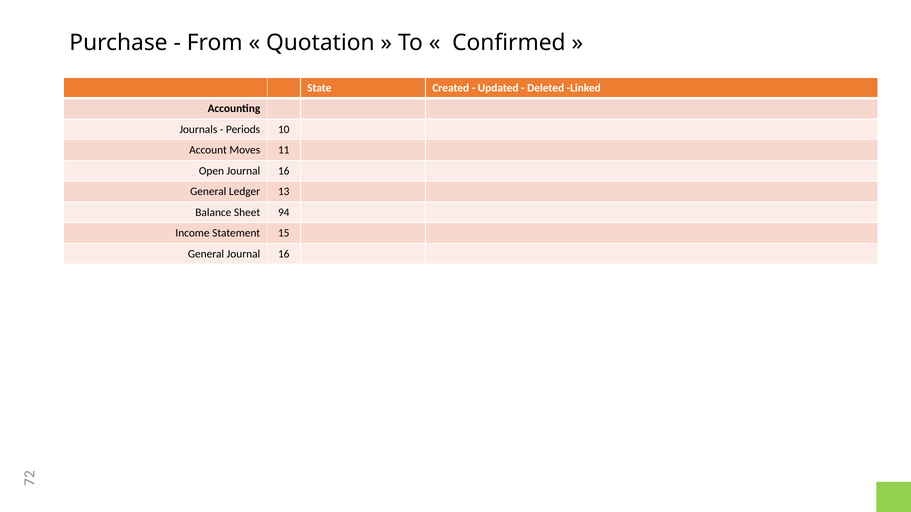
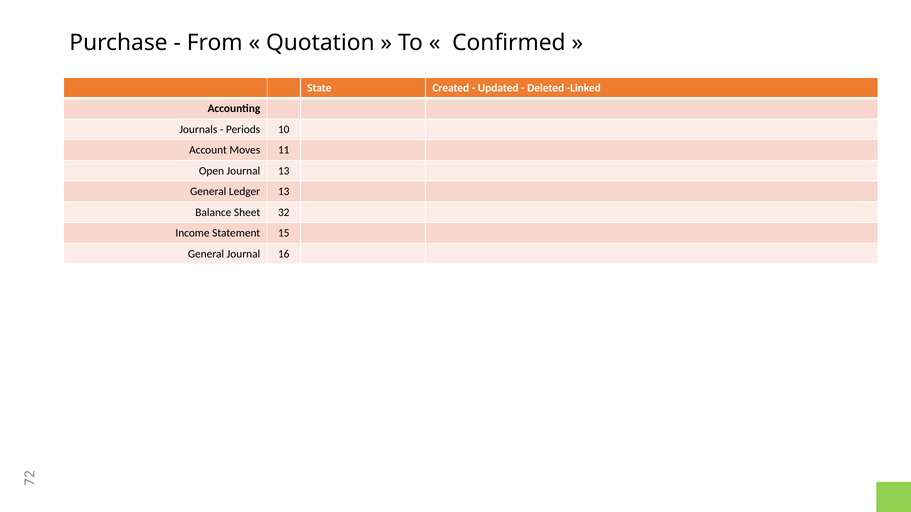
Open Journal 16: 16 -> 13 (284, 171)
94: 94 -> 32 (284, 213)
